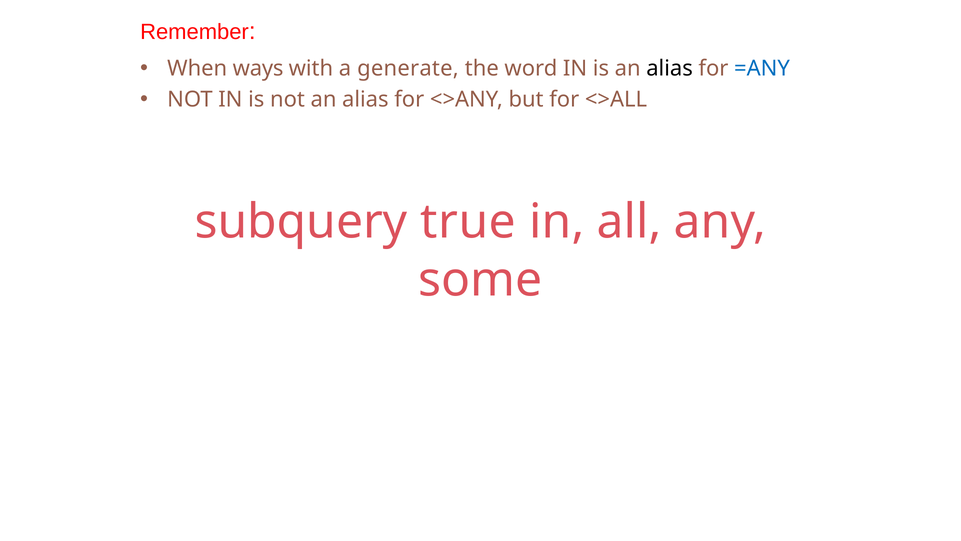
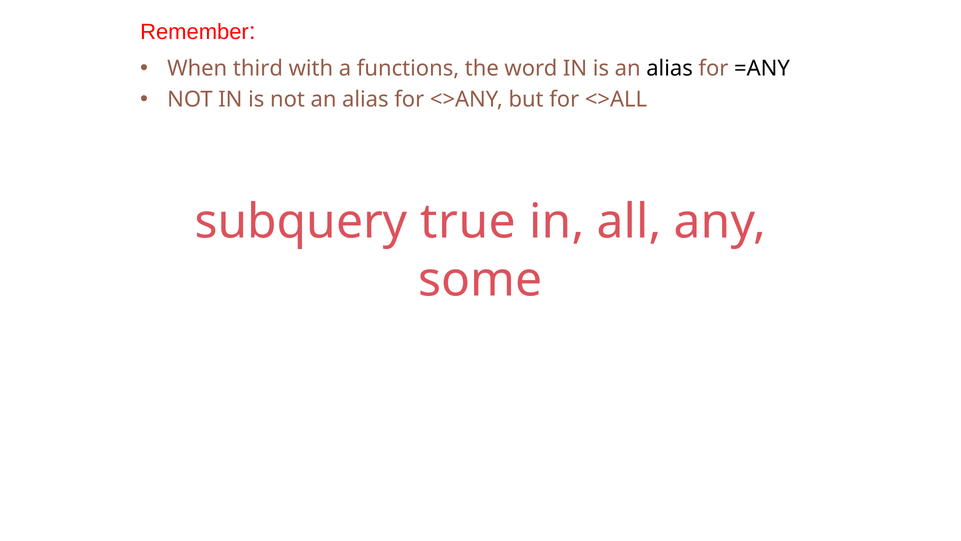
ways: ways -> third (258, 68)
generate: generate -> functions (408, 68)
=ANY colour: blue -> black (762, 68)
